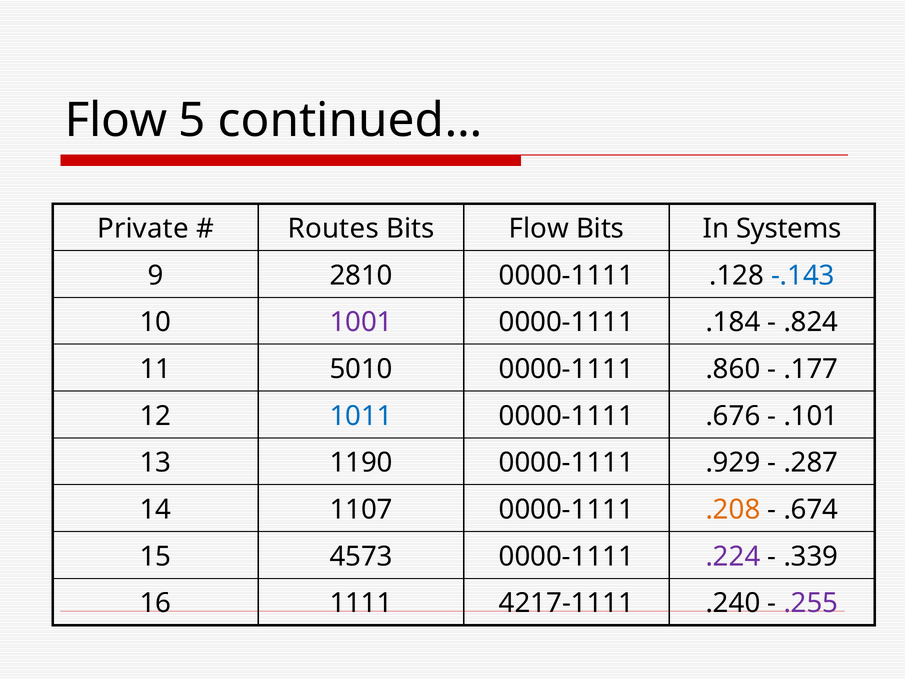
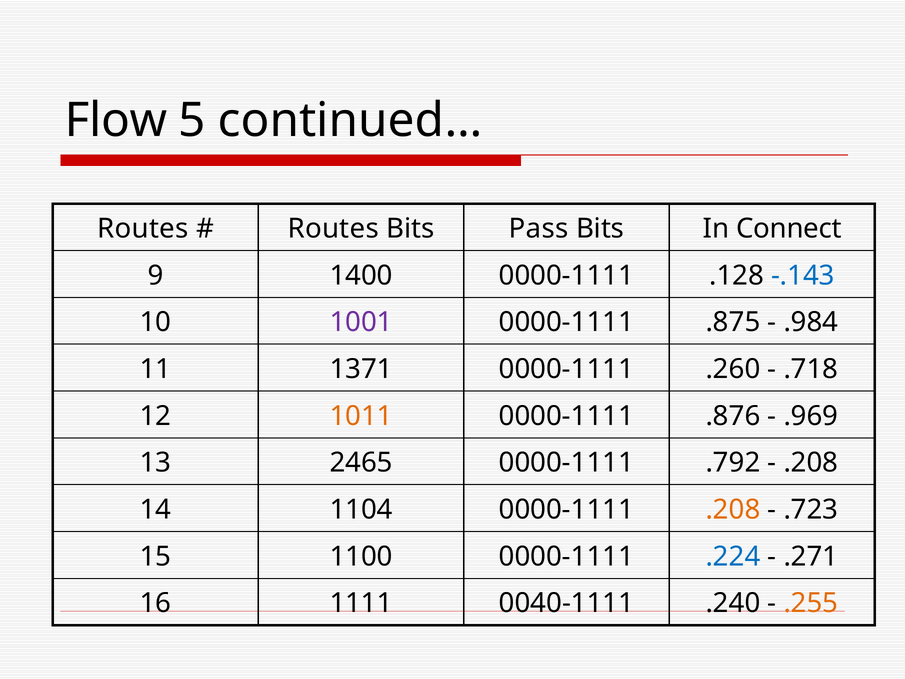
Private: Private -> Routes (143, 229)
Bits Flow: Flow -> Pass (539, 229)
Systems: Systems -> Connect (789, 229)
2810: 2810 -> 1400 (361, 275)
.184: .184 -> .875 (733, 322)
.824: .824 -> .984 (811, 322)
5010: 5010 -> 1371 (361, 369)
.860: .860 -> .260 (733, 369)
.177: .177 -> .718 (811, 369)
1011 colour: blue -> orange (361, 416)
.676: .676 -> .876 (733, 416)
.101: .101 -> .969 (811, 416)
1190: 1190 -> 2465 (361, 463)
.929: .929 -> .792 (733, 463)
.287: .287 -> .208 (811, 463)
1107: 1107 -> 1104 (361, 510)
.674: .674 -> .723 (811, 510)
4573: 4573 -> 1100 (361, 556)
.224 colour: purple -> blue (733, 556)
.339: .339 -> .271 (811, 556)
4217-1111: 4217-1111 -> 0040-1111 (566, 603)
.255 colour: purple -> orange (811, 603)
